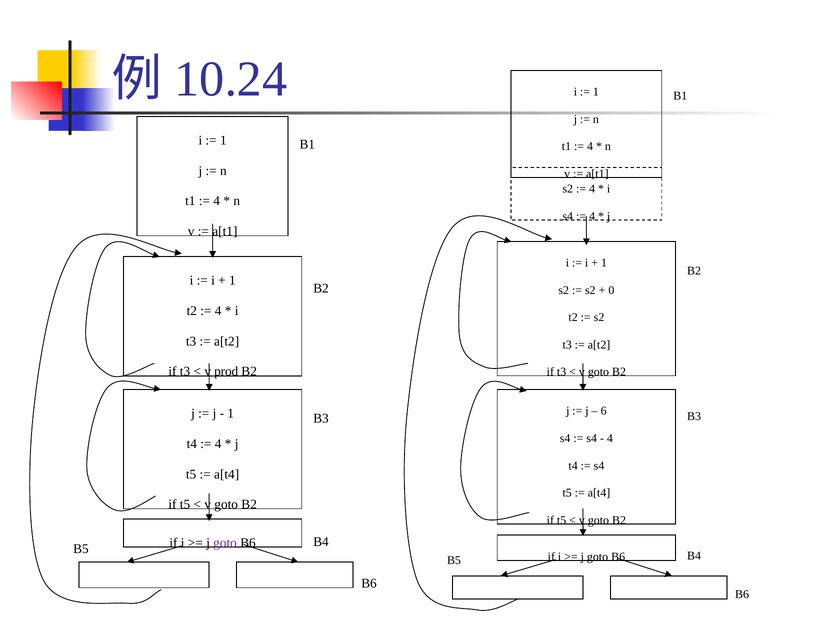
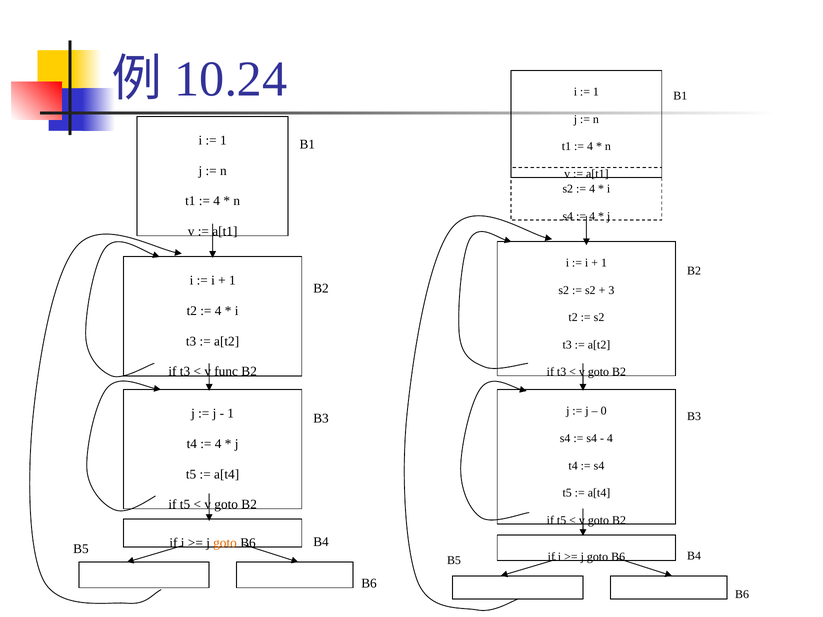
0: 0 -> 3 (611, 290)
prod: prod -> func (226, 372)
6: 6 -> 0 (604, 411)
goto colour: purple -> orange (225, 543)
